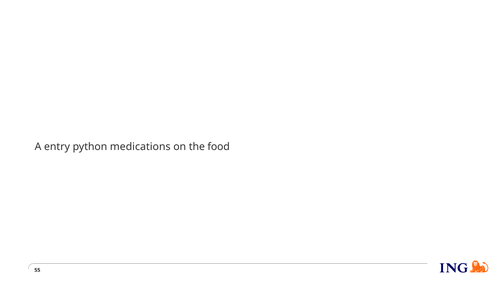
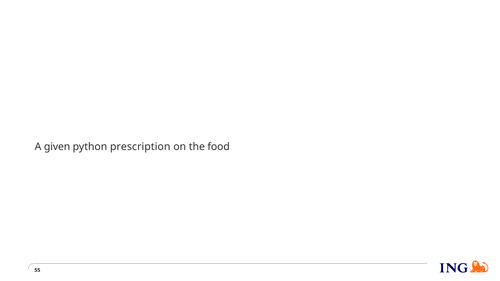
entry: entry -> given (57, 147)
medications: medications -> prescription (140, 147)
